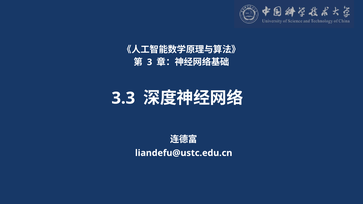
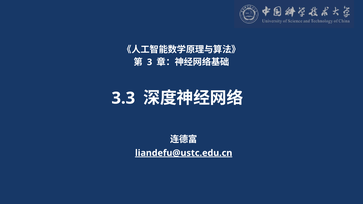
liandefu@ustc.edu.cn underline: none -> present (184, 153)
